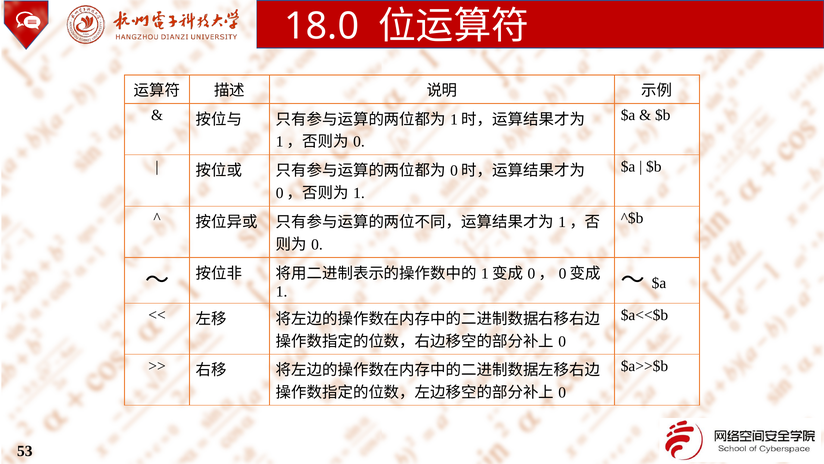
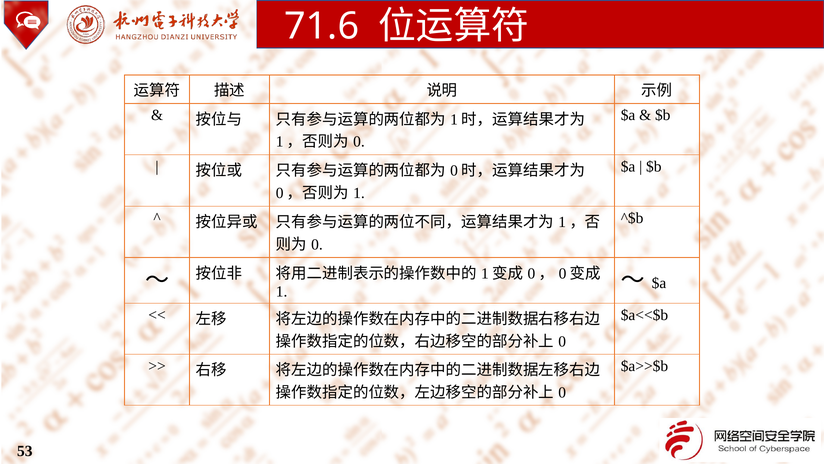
18.0: 18.0 -> 71.6 (322, 26)
